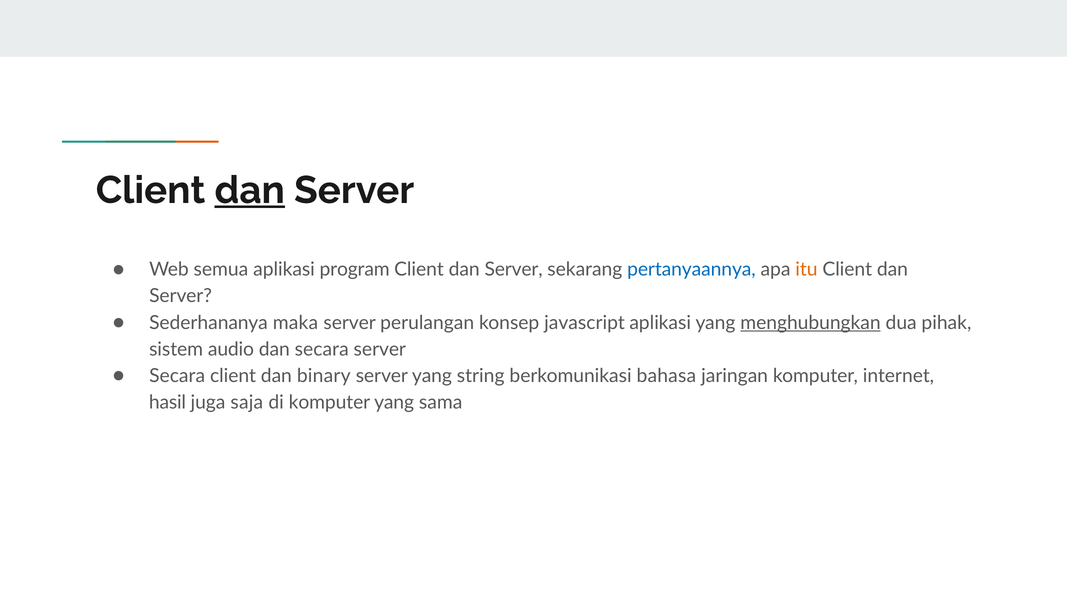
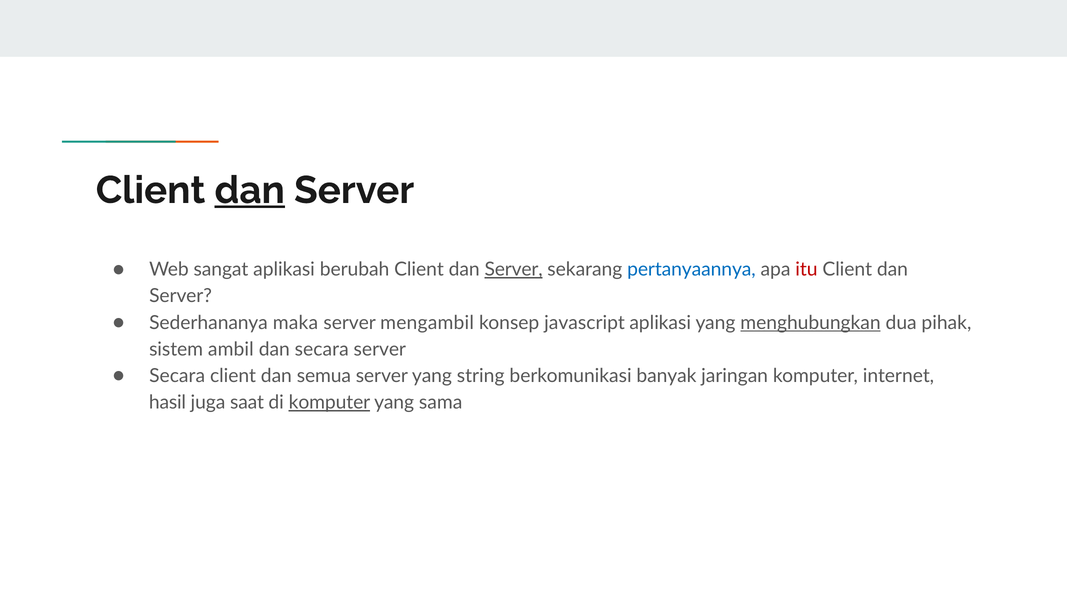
semua: semua -> sangat (221, 270)
program: program -> berubah (355, 270)
Server underline: none -> present (514, 270)
itu colour: orange -> red (806, 270)
perulangan: perulangan -> mengambil (427, 323)
audio: audio -> ambil (231, 349)
binary: binary -> semua (324, 376)
bahasa: bahasa -> banyak (666, 376)
saja: saja -> saat (247, 403)
komputer underline: none -> present (329, 403)
